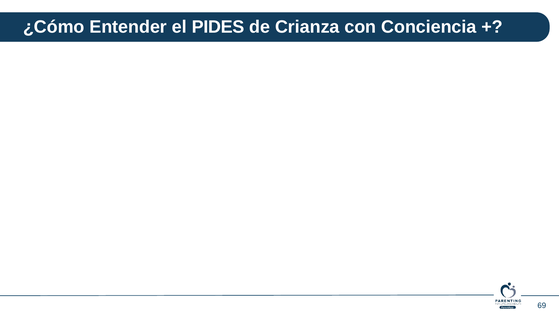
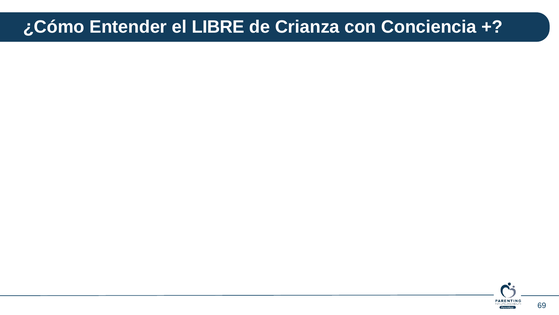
PIDES: PIDES -> LIBRE (218, 27)
